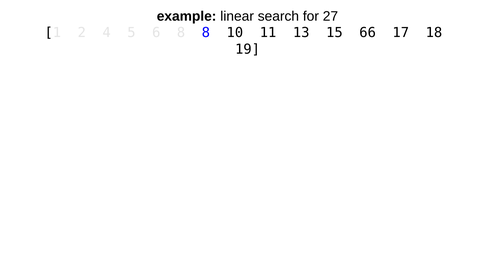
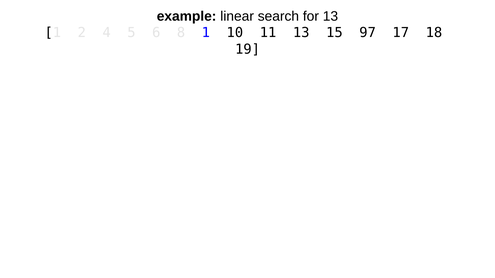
for 27: 27 -> 13 (330, 16)
8 8: 8 -> 1 (206, 33)
66: 66 -> 97 (368, 33)
